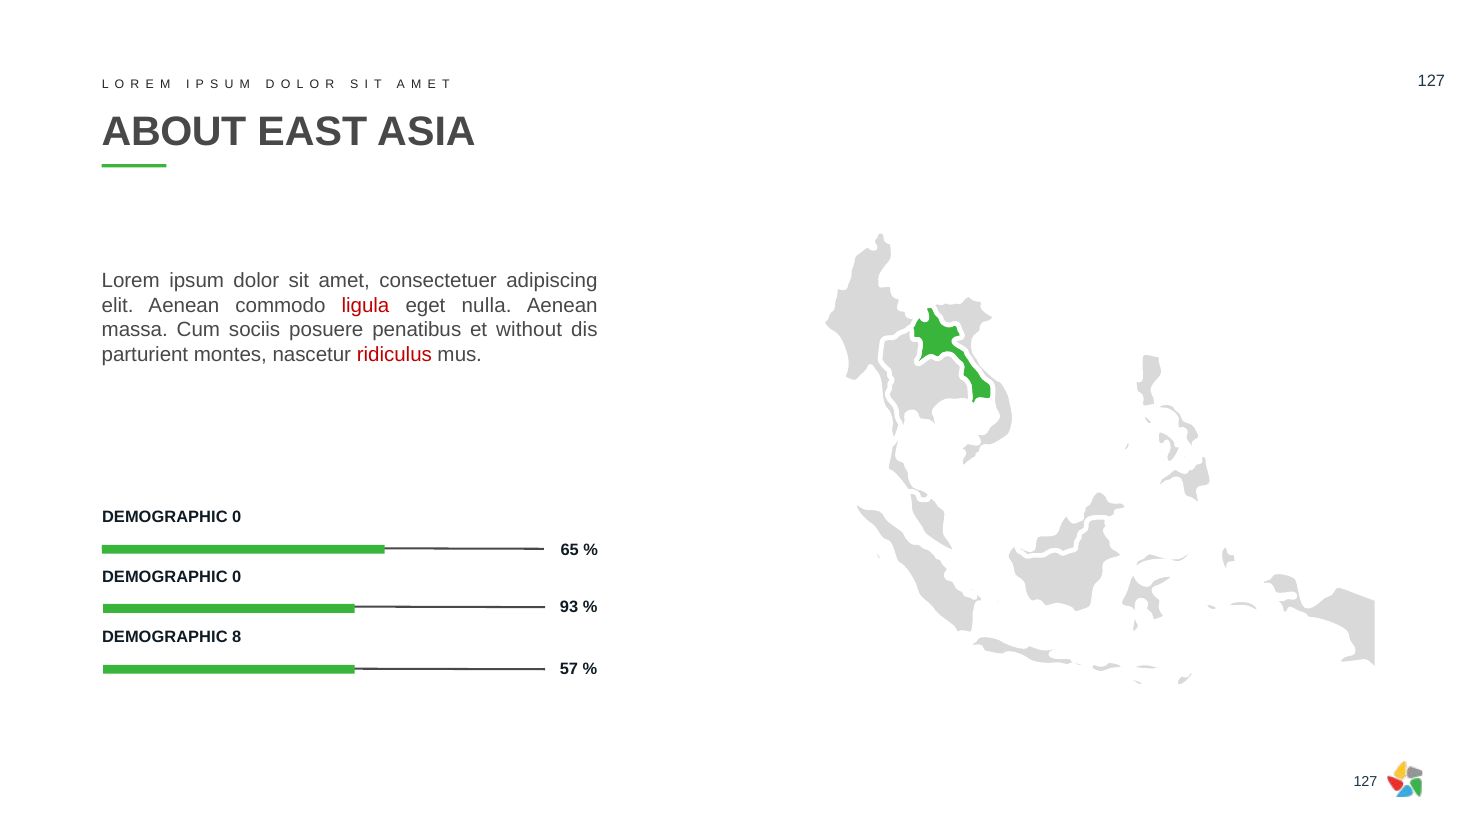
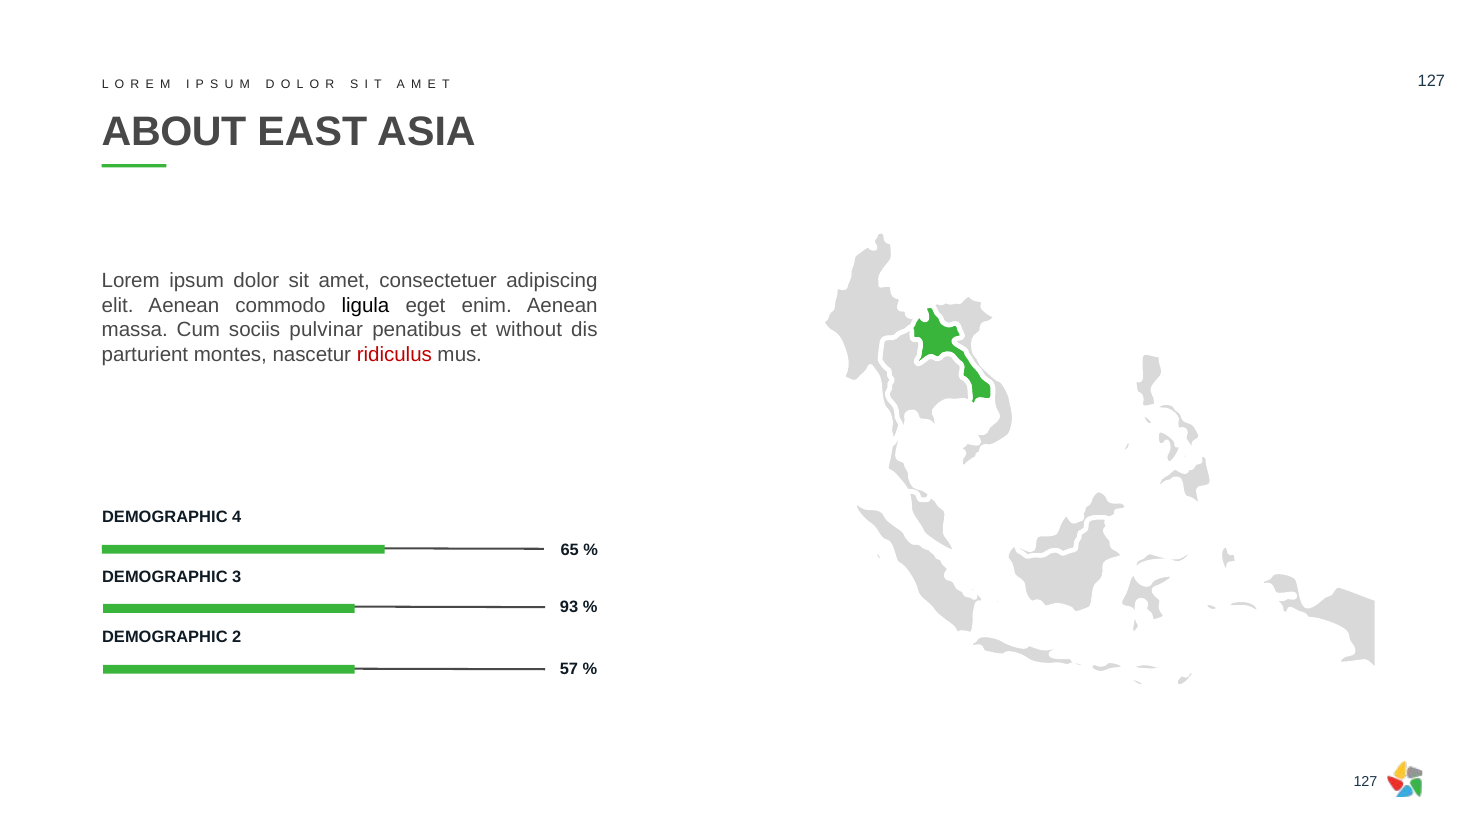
ligula colour: red -> black (365, 305)
nulla: nulla -> enim (487, 305)
posuere: posuere -> pulvinar (326, 330)
0: 0 -> 4 (237, 517)
0: 0 -> 3 (237, 577)
8: 8 -> 2 (237, 637)
